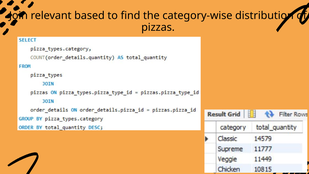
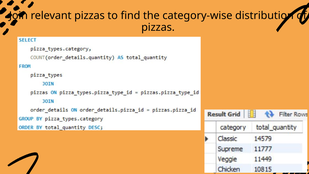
relevant based: based -> pizzas (90, 16)
